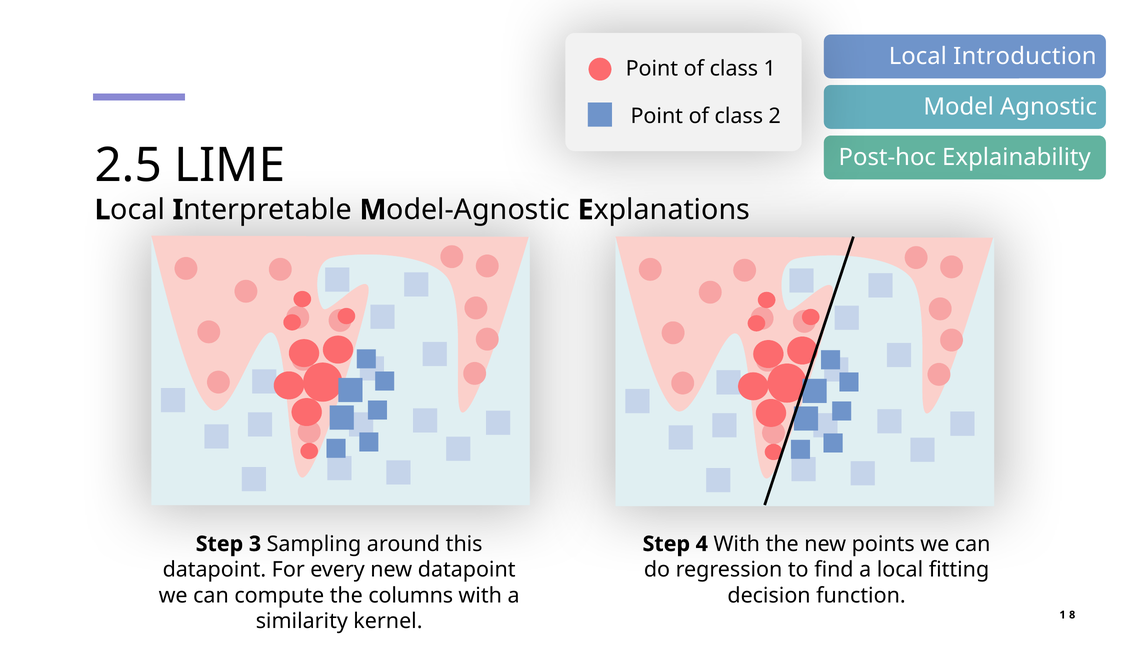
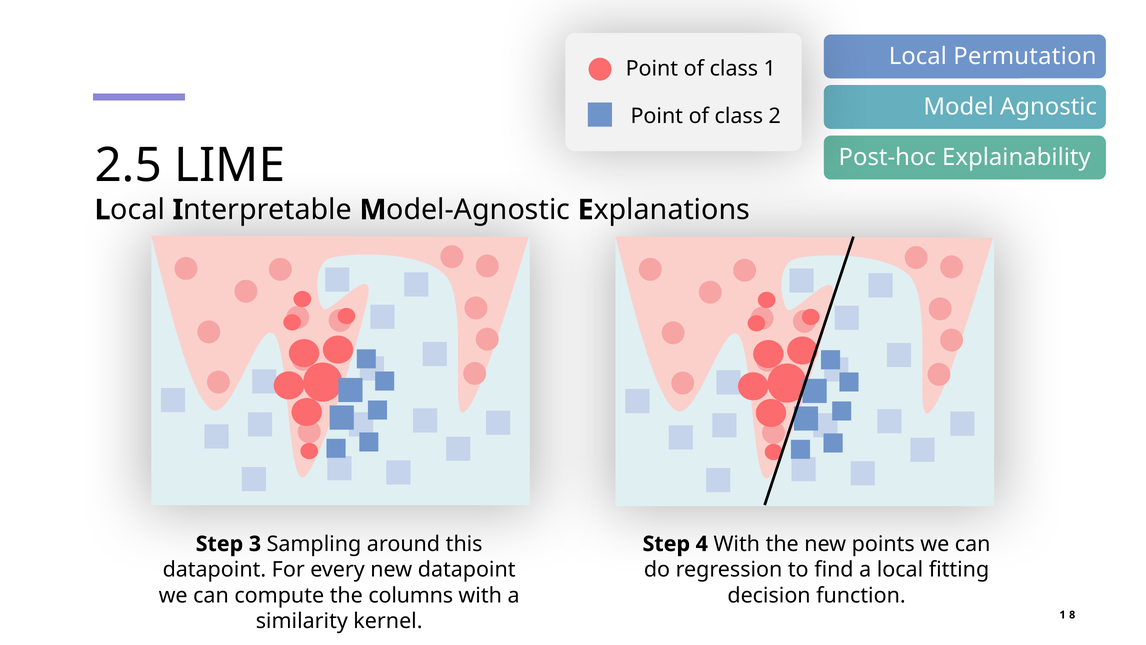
Introduction: Introduction -> Permutation (1025, 56)
